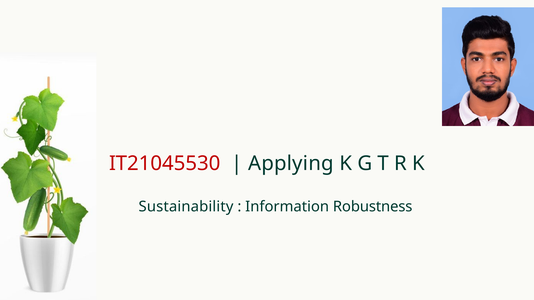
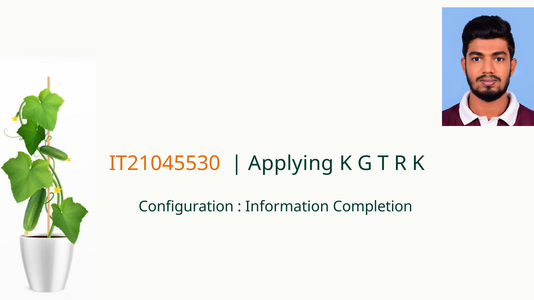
IT21045530 colour: red -> orange (165, 164)
Sustainability: Sustainability -> Configuration (186, 207)
Robustness: Robustness -> Completion (373, 207)
